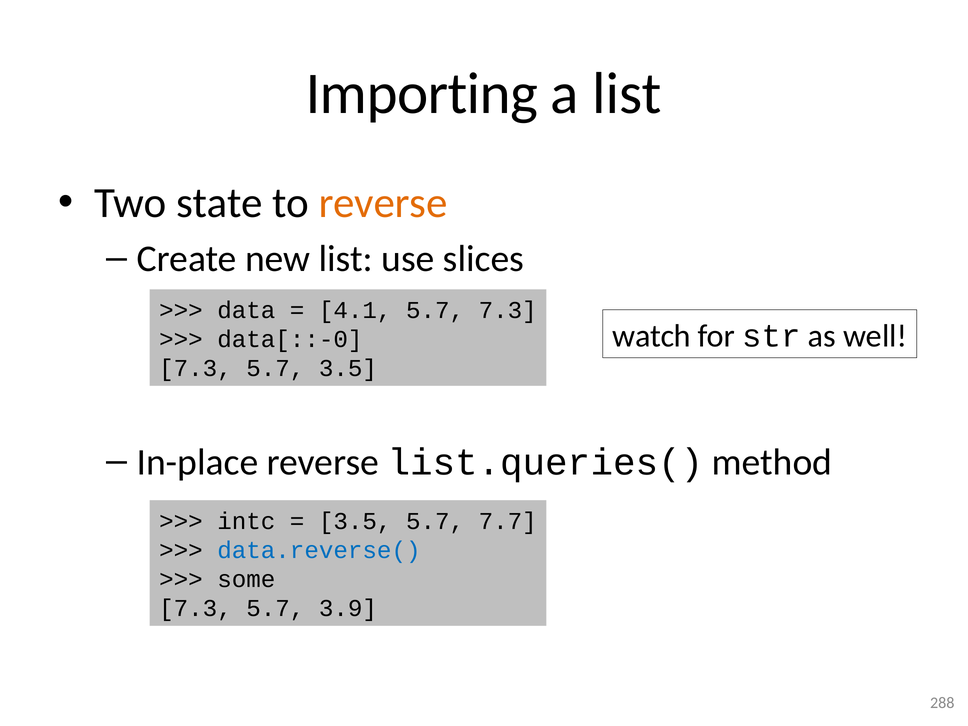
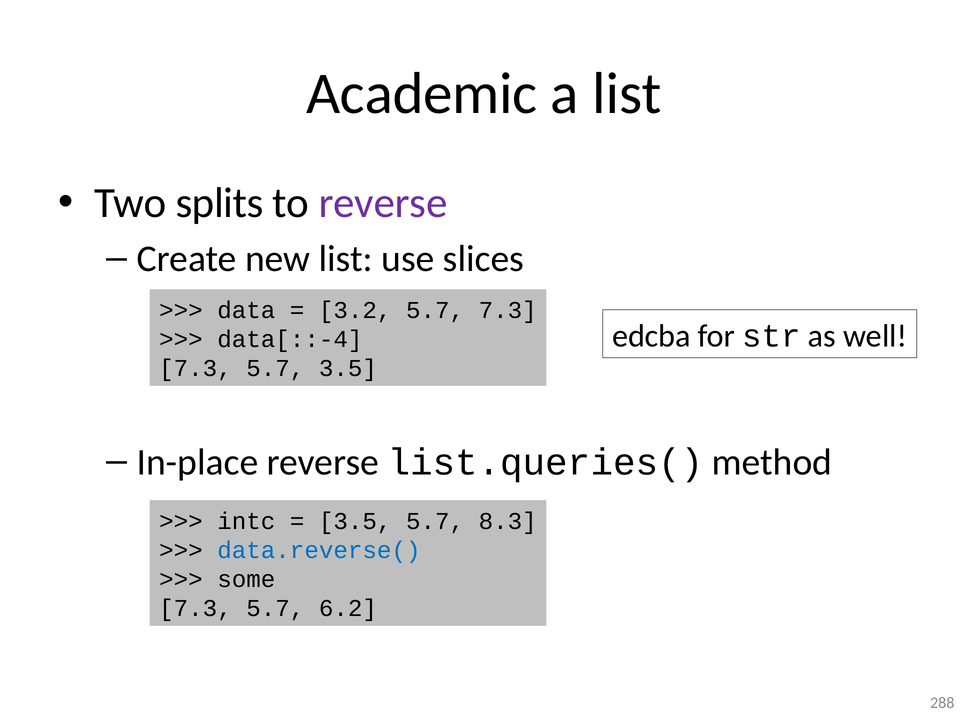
Importing: Importing -> Academic (422, 94)
state: state -> splits (220, 203)
reverse colour: orange -> purple (383, 203)
4.1: 4.1 -> 3.2 (355, 310)
watch: watch -> edcba (652, 336)
data[::-0: data[::-0 -> data[::-4 (290, 339)
7.7: 7.7 -> 8.3 (508, 521)
3.9: 3.9 -> 6.2 (348, 608)
